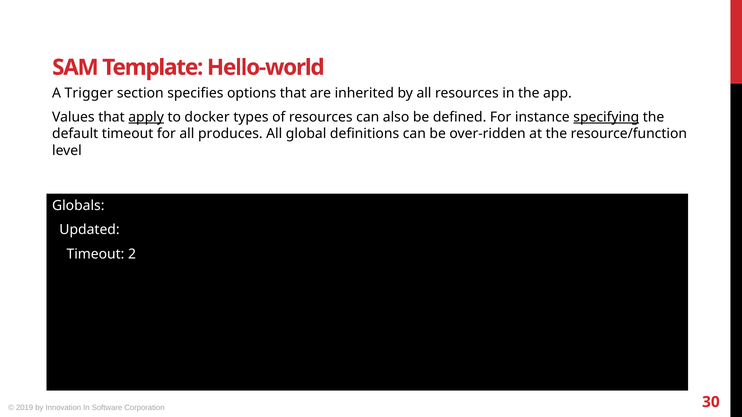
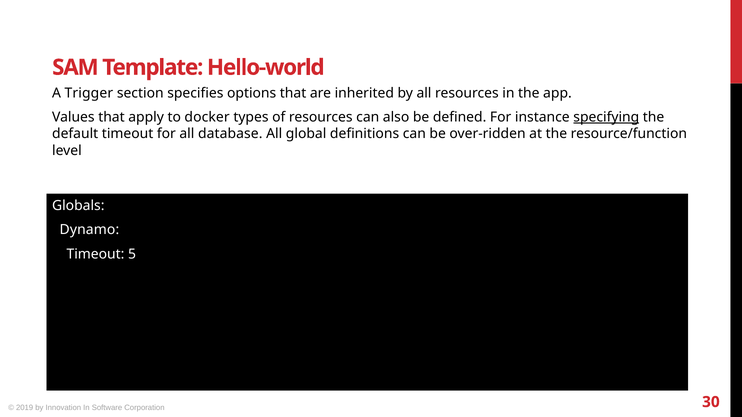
apply underline: present -> none (146, 117)
produces: produces -> database (230, 134)
Updated: Updated -> Dynamo (89, 230)
2: 2 -> 5 (132, 254)
